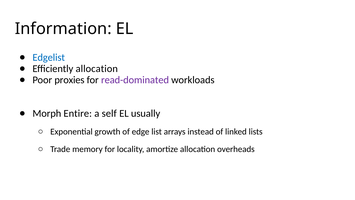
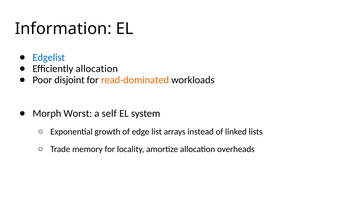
proxies: proxies -> disjoint (69, 80)
read-dominated colour: purple -> orange (135, 80)
Entire: Entire -> Worst (78, 113)
usually: usually -> system (146, 113)
